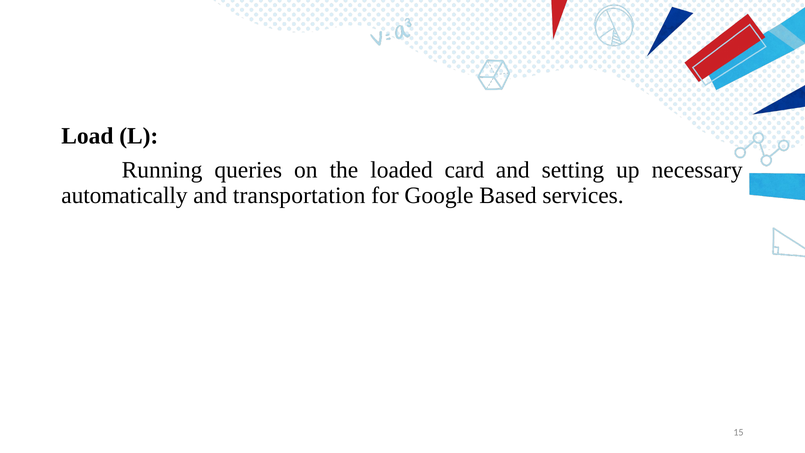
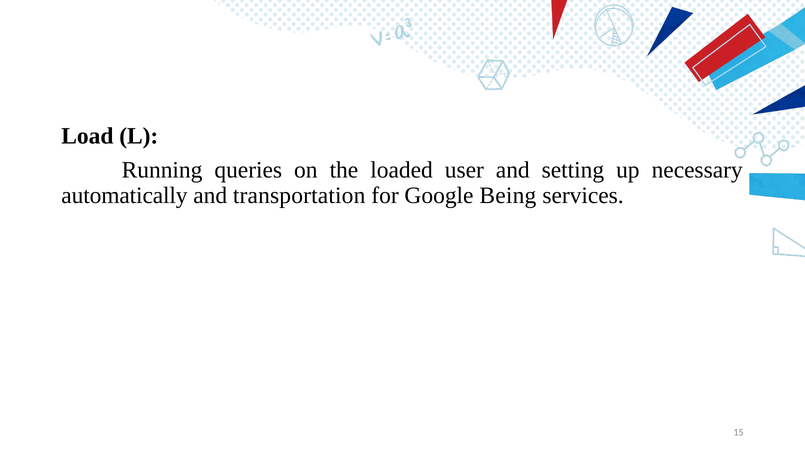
card: card -> user (464, 170)
Based: Based -> Being (508, 195)
